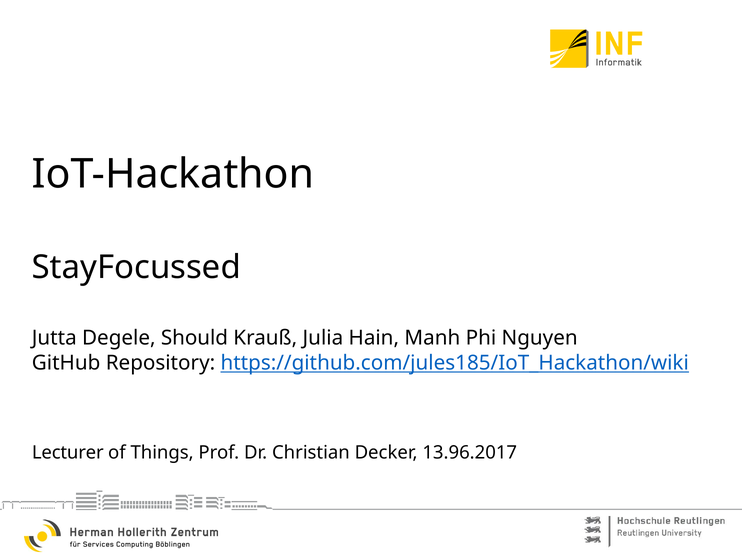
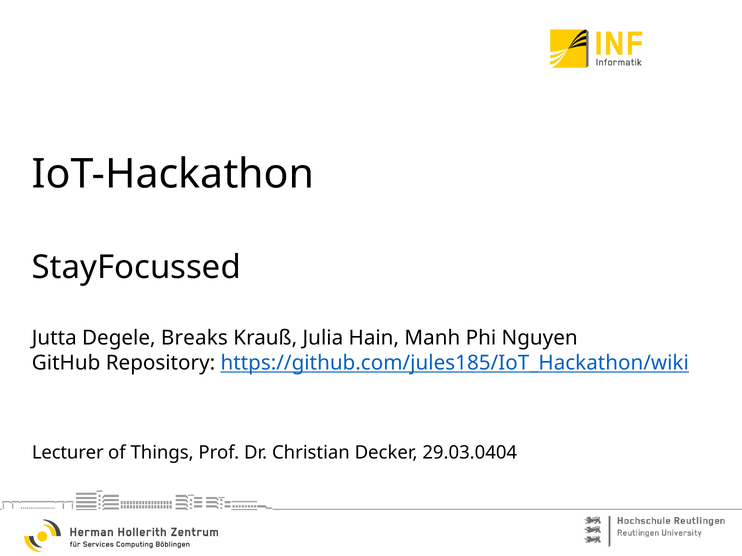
Should: Should -> Breaks (194, 338)
13.96.2017: 13.96.2017 -> 29.03.0404 (470, 453)
